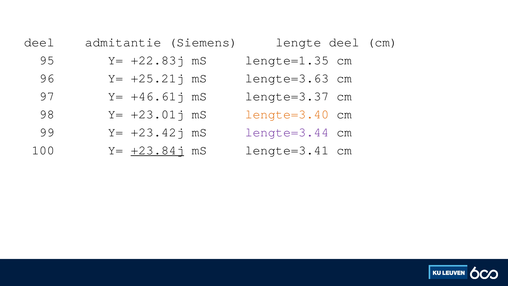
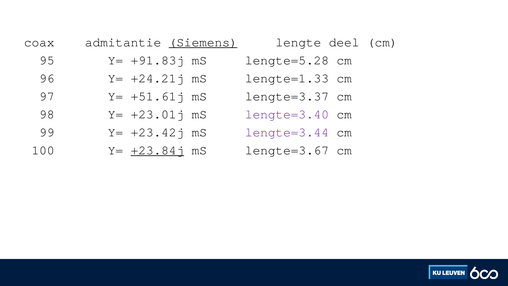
deel: deel -> coax (39, 42)
Siemens underline: none -> present (203, 42)
+22.83j: +22.83j -> +91.83j (157, 60)
lengte=1.35: lengte=1.35 -> lengte=5.28 (287, 60)
+25.21j: +25.21j -> +24.21j (157, 78)
lengte=3.63: lengte=3.63 -> lengte=1.33 (287, 78)
+46.61j: +46.61j -> +51.61j (157, 96)
lengte=3.40 colour: orange -> purple (287, 114)
lengte=3.41: lengte=3.41 -> lengte=3.67 (287, 150)
